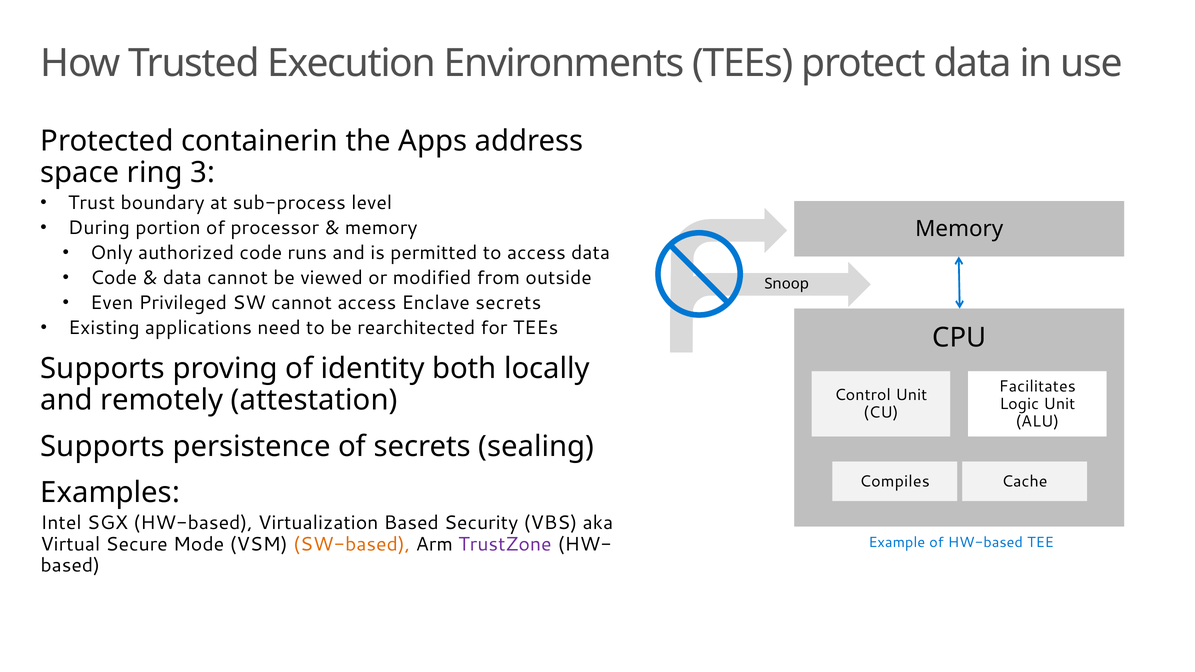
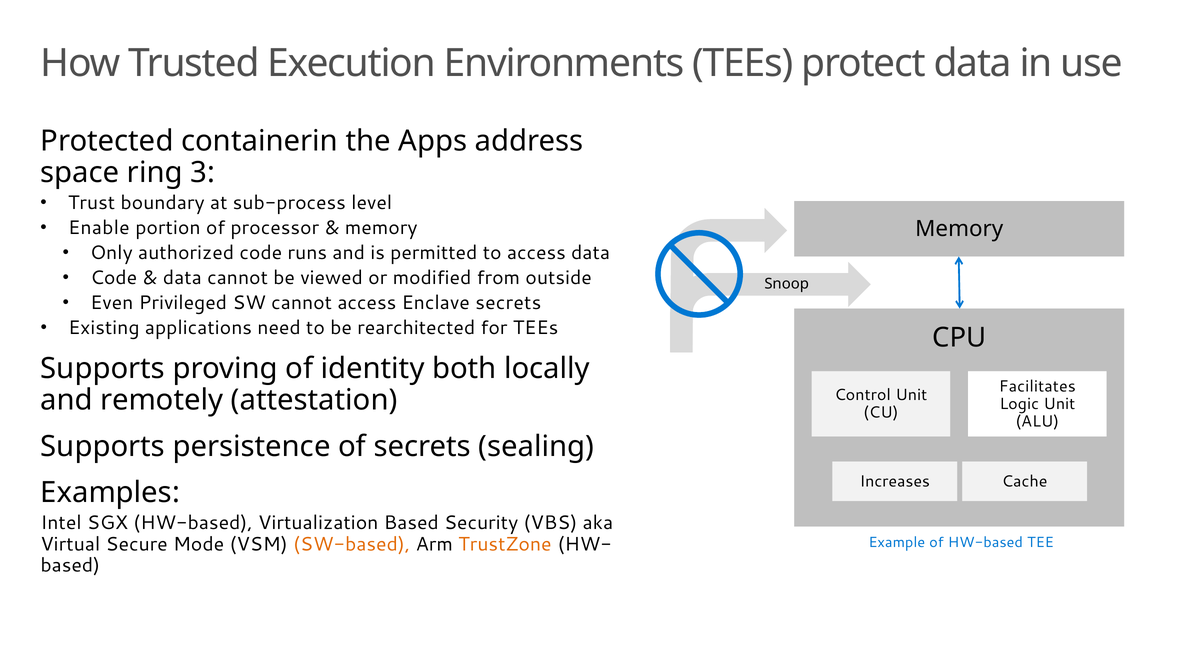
During: During -> Enable (99, 228)
Compiles: Compiles -> Increases (895, 481)
TrustZone colour: purple -> orange (505, 544)
